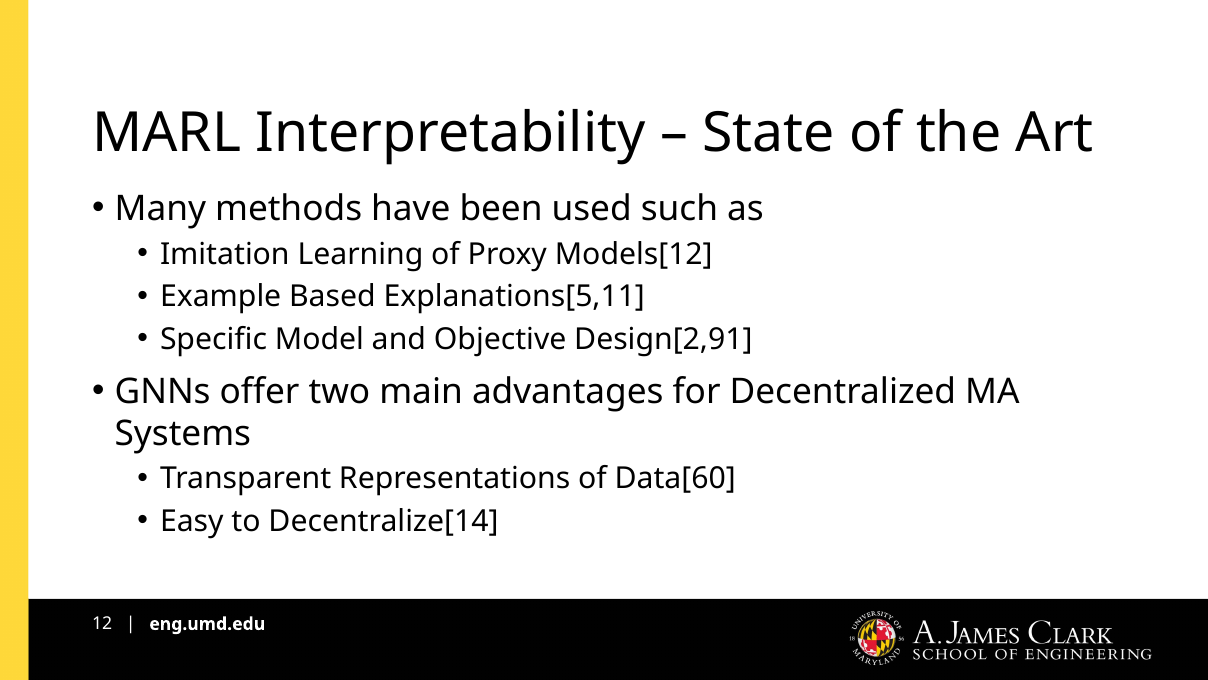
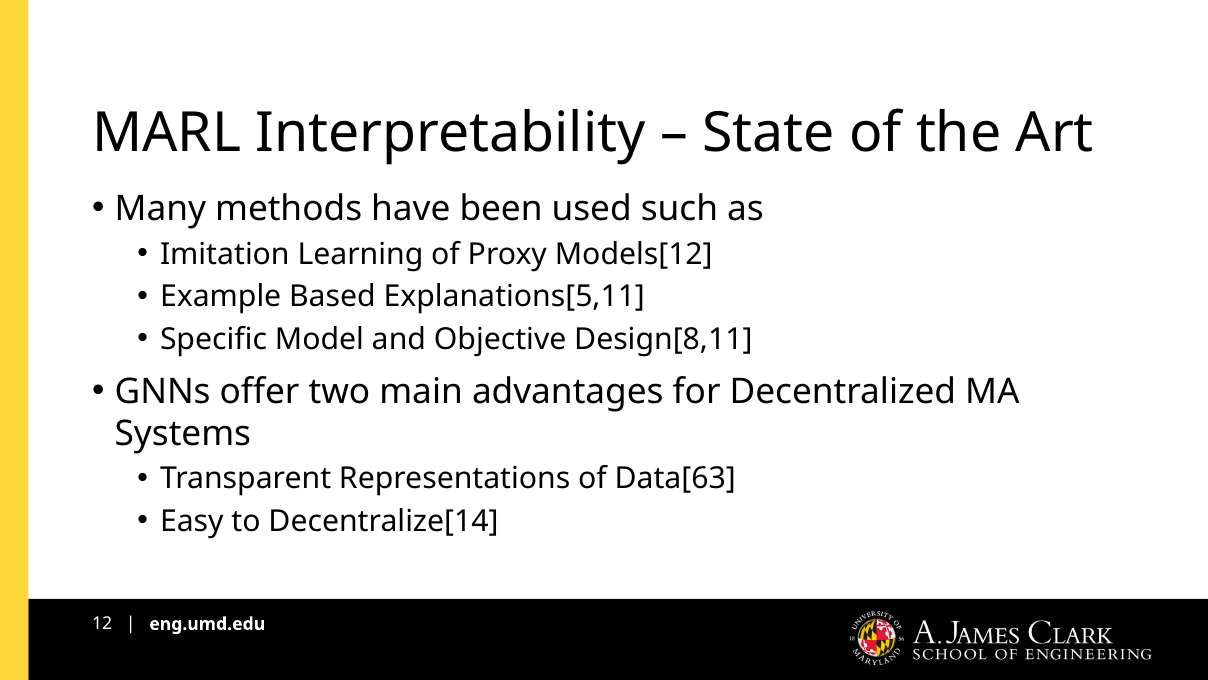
Design[2,91: Design[2,91 -> Design[8,11 (663, 339)
Data[60: Data[60 -> Data[63 (675, 479)
